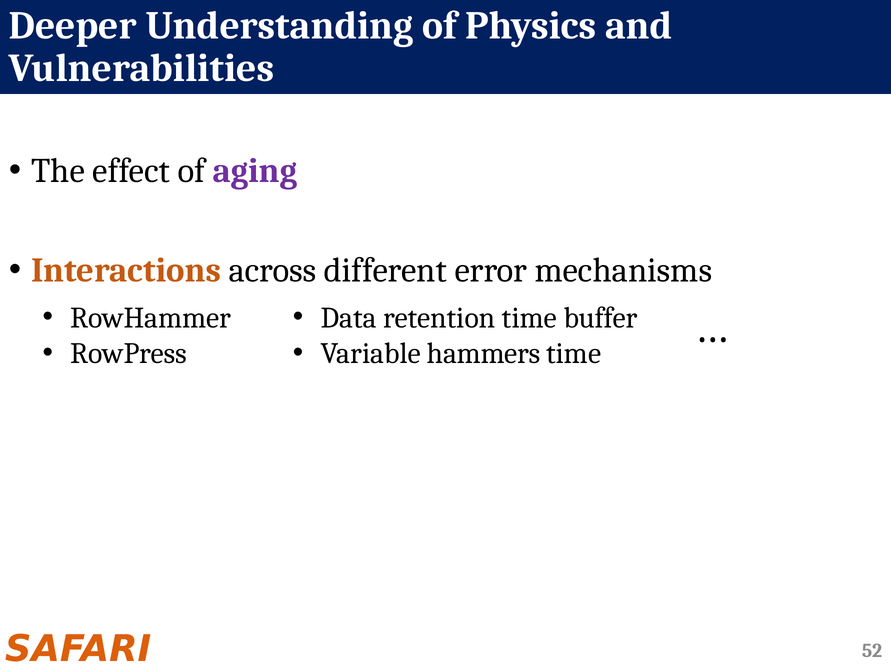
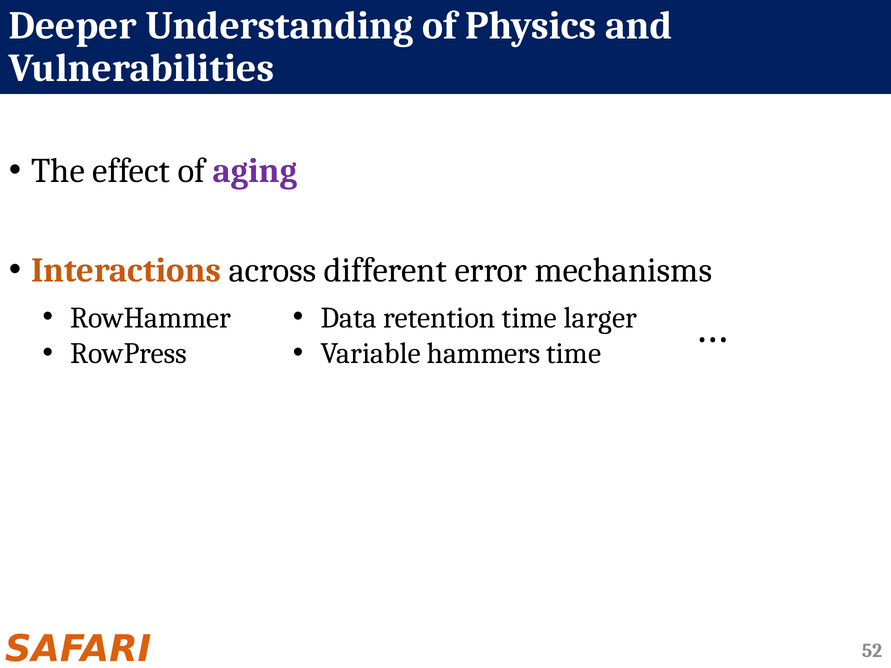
buffer: buffer -> larger (600, 318)
